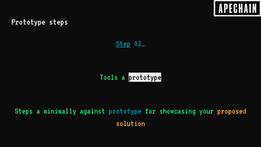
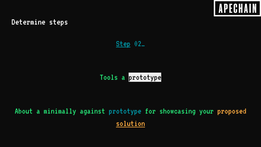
Prototype: Prototype -> Determine (28, 22)
Steps: Steps -> About (24, 111)
solution underline: none -> present (131, 123)
